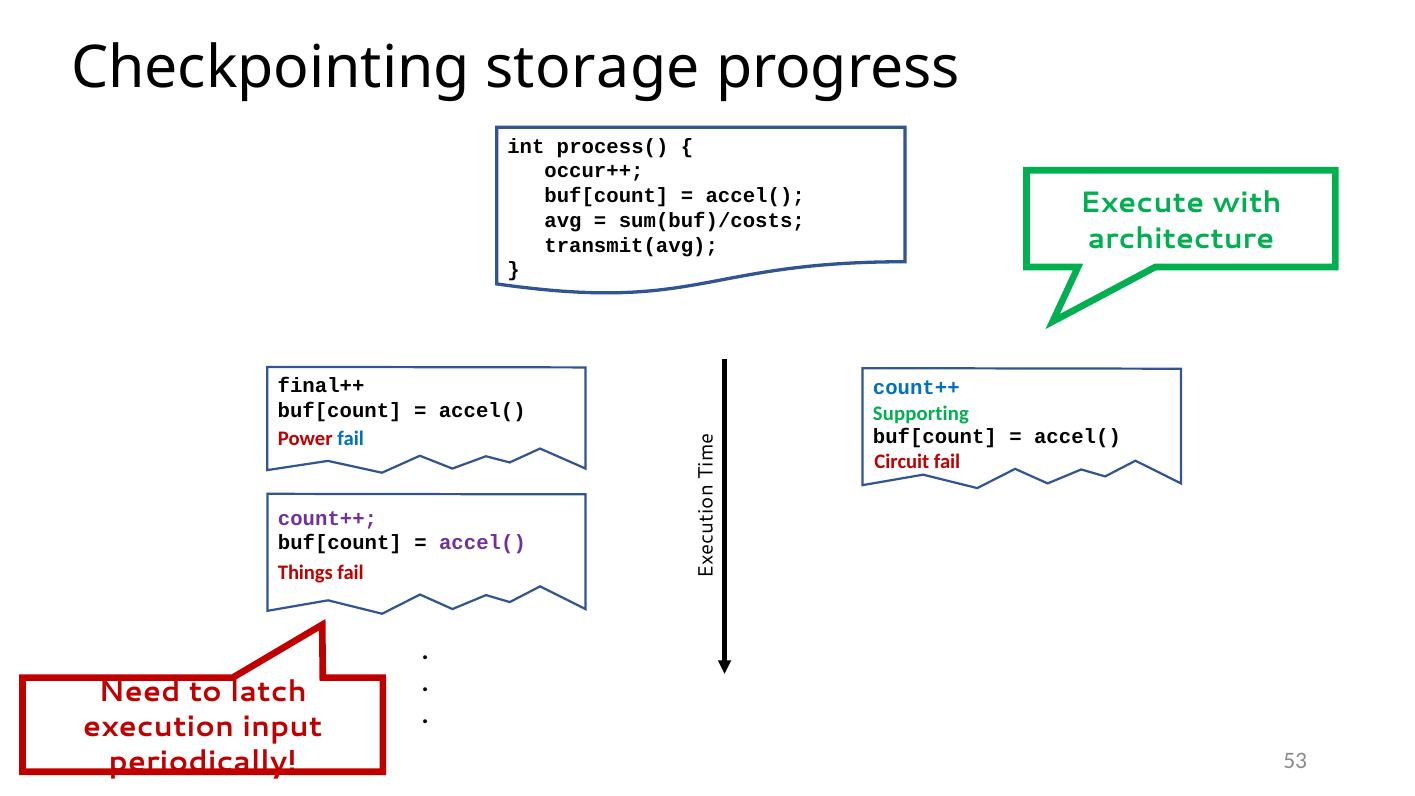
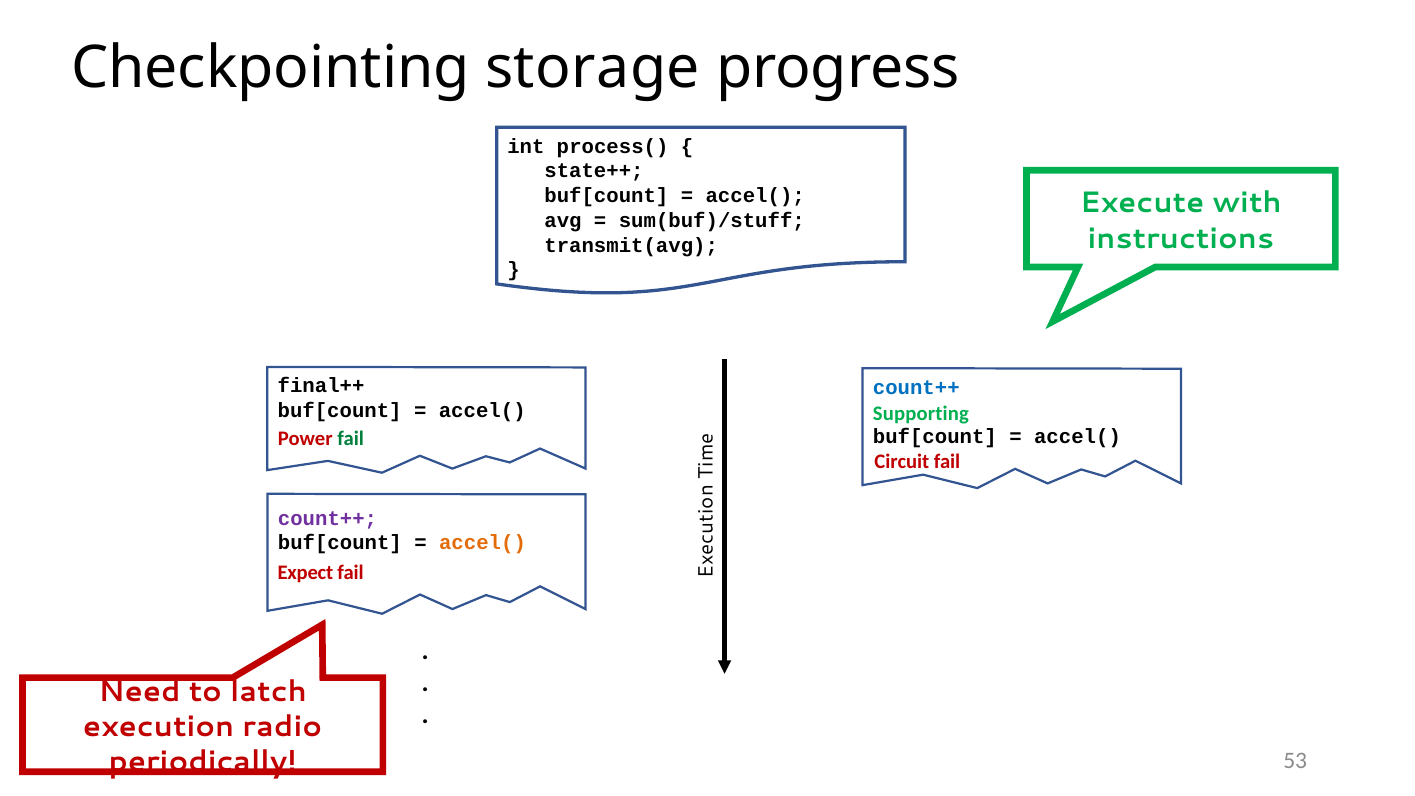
occur++: occur++ -> state++ (594, 171)
sum(buf)/costs: sum(buf)/costs -> sum(buf)/stuff (712, 221)
architecture: architecture -> instructions (1181, 238)
fail colour: blue -> green (351, 438)
accel( colour: purple -> orange (483, 543)
Things: Things -> Expect (305, 573)
input: input -> radio (282, 727)
